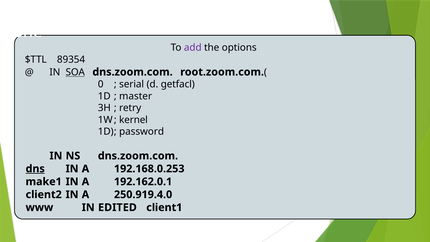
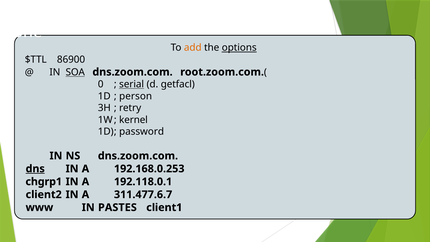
add colour: purple -> orange (193, 48)
options underline: none -> present (239, 48)
89354: 89354 -> 86900 (71, 60)
serial underline: none -> present (132, 84)
master: master -> person (136, 96)
make1: make1 -> chgrp1 (44, 182)
192.162.0.1: 192.162.0.1 -> 192.118.0.1 (143, 182)
250.919.4.0: 250.919.4.0 -> 311.477.6.7 (143, 194)
EDITED: EDITED -> PASTES (117, 207)
